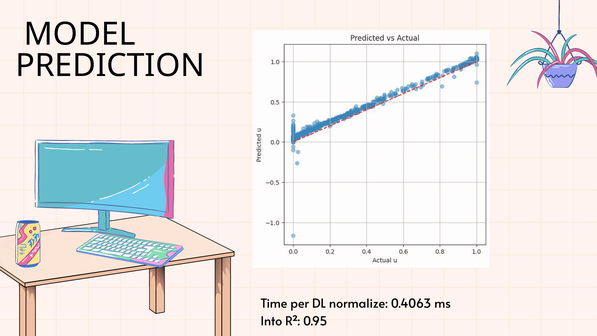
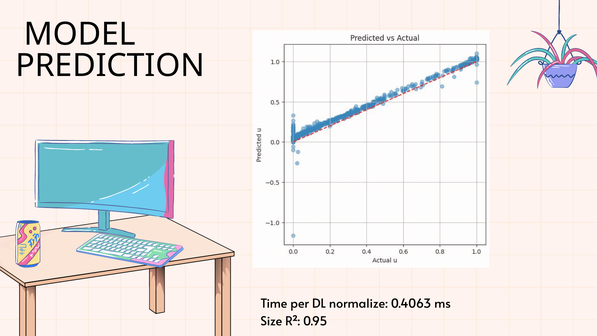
Into: Into -> Size (271, 321)
